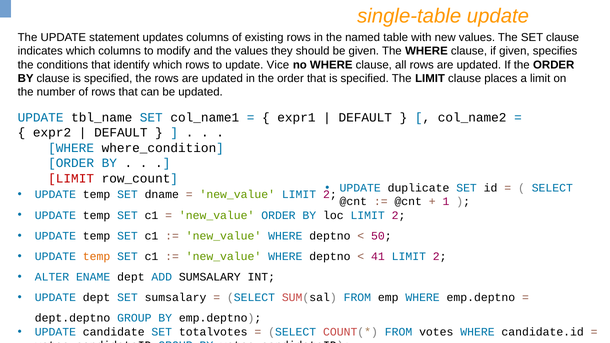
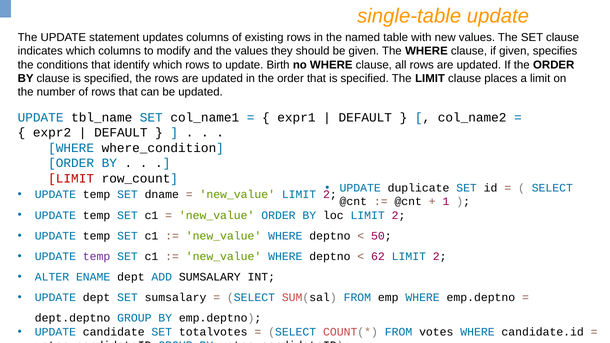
Vice: Vice -> Birth (278, 65)
temp colour: orange -> purple (97, 257)
41: 41 -> 62 (378, 257)
